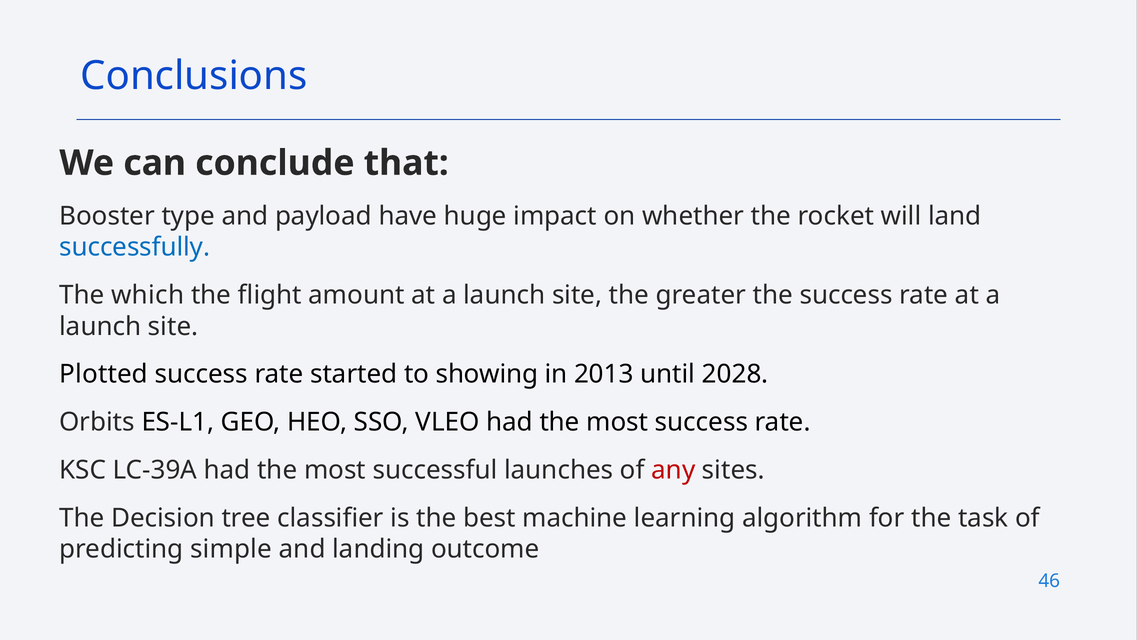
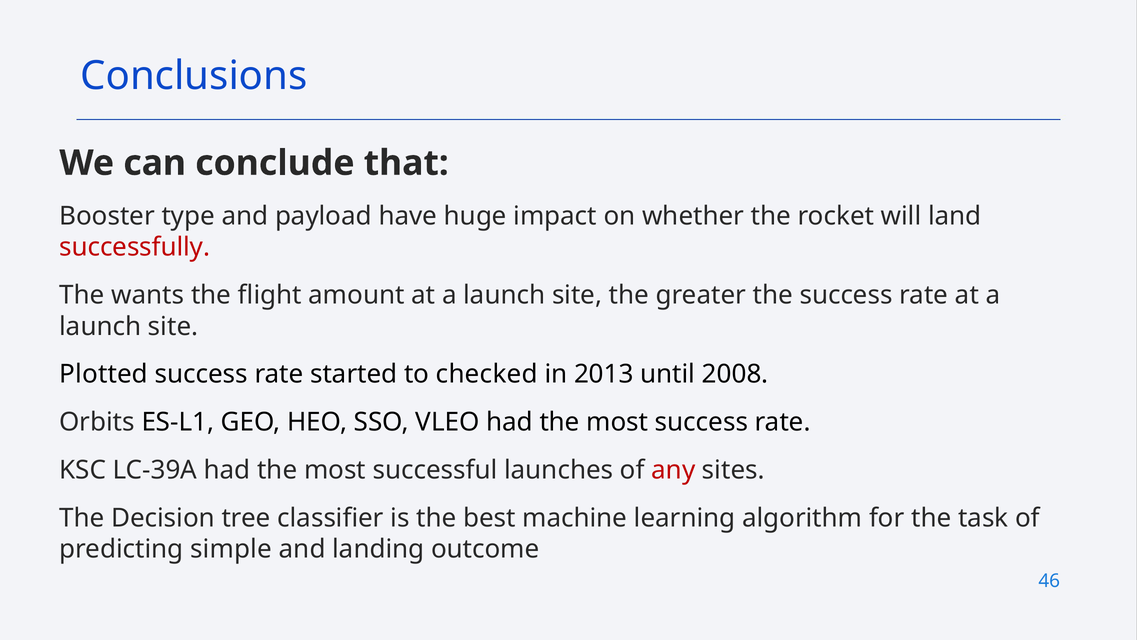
successfully colour: blue -> red (135, 247)
which: which -> wants (148, 295)
showing: showing -> checked (487, 374)
2028: 2028 -> 2008 (735, 374)
